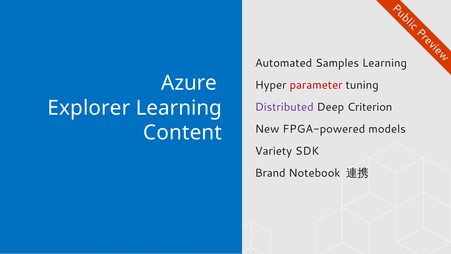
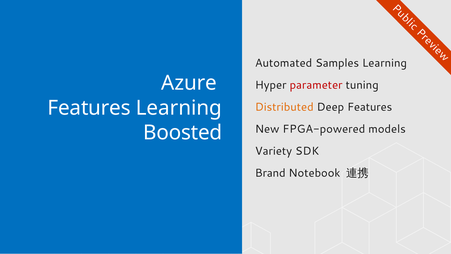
Explorer: Explorer -> Features (89, 108)
Distributed colour: purple -> orange (284, 107)
Deep Criterion: Criterion -> Features (370, 107)
Content: Content -> Boosted (183, 133)
